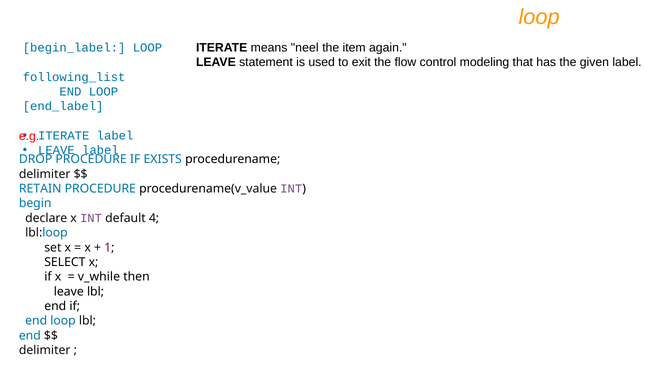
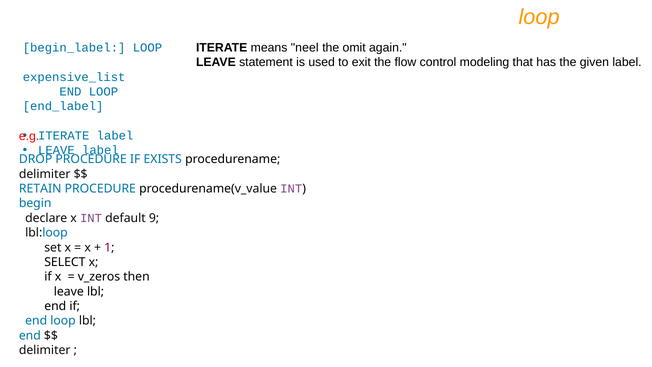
item: item -> omit (354, 48)
following_list: following_list -> expensive_list (74, 77)
4: 4 -> 9 (154, 218)
v_while: v_while -> v_zeros (99, 277)
